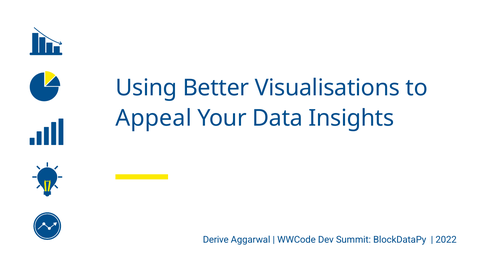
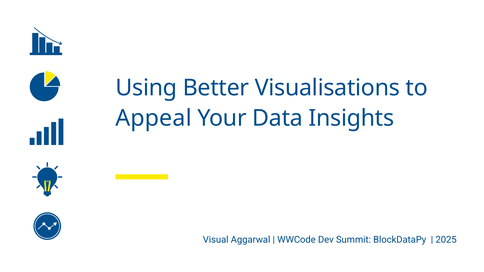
Derive: Derive -> Visual (216, 240)
2022: 2022 -> 2025 (446, 240)
